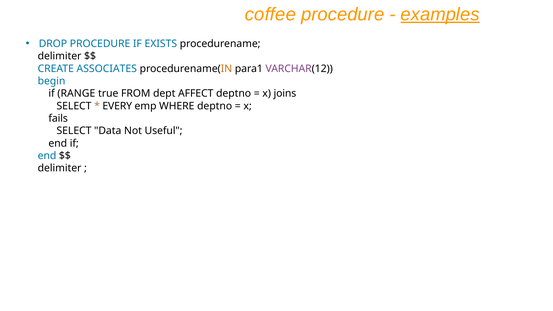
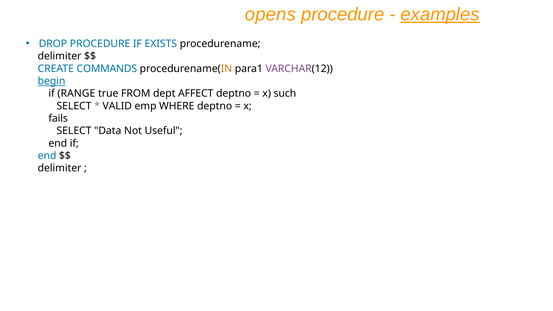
coffee: coffee -> opens (270, 14)
ASSOCIATES: ASSOCIATES -> COMMANDS (107, 69)
begin underline: none -> present (52, 81)
joins: joins -> such (285, 94)
EVERY: EVERY -> VALID (117, 106)
